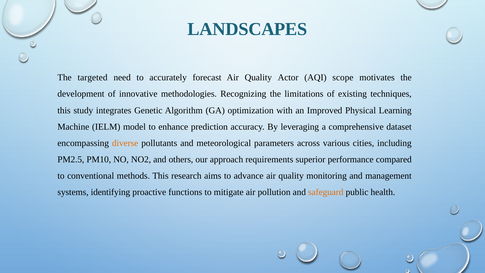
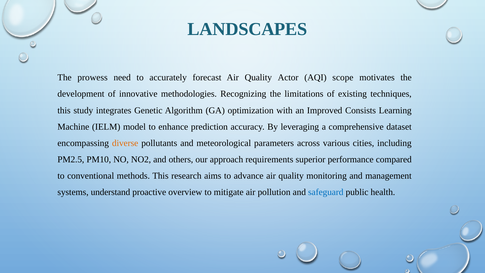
targeted: targeted -> prowess (93, 78)
Physical: Physical -> Consists (361, 110)
identifying: identifying -> understand (110, 192)
functions: functions -> overview (185, 192)
safeguard colour: orange -> blue (326, 192)
